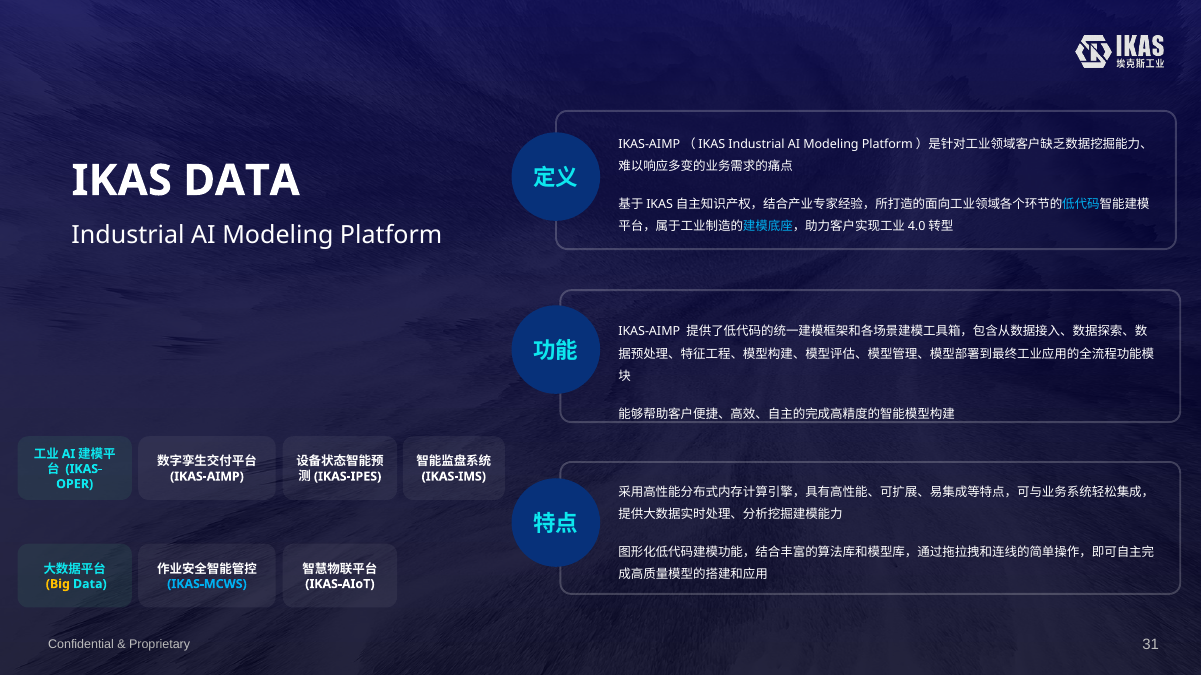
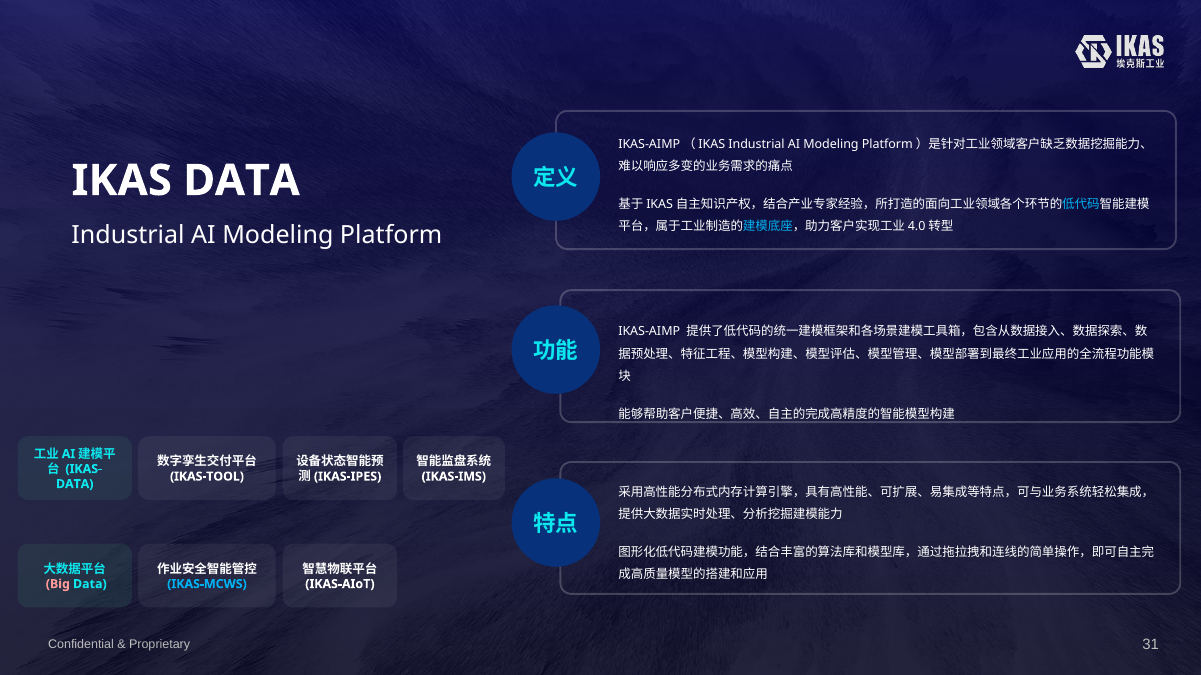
IKAS-AIMP: IKAS-AIMP -> IKAS-TOOL (207, 477)
OPER: OPER -> DATA (75, 484)
Big colour: yellow -> pink (58, 584)
